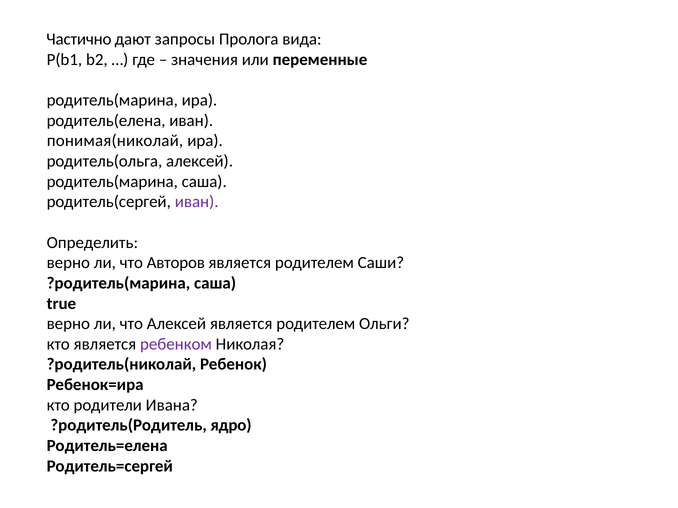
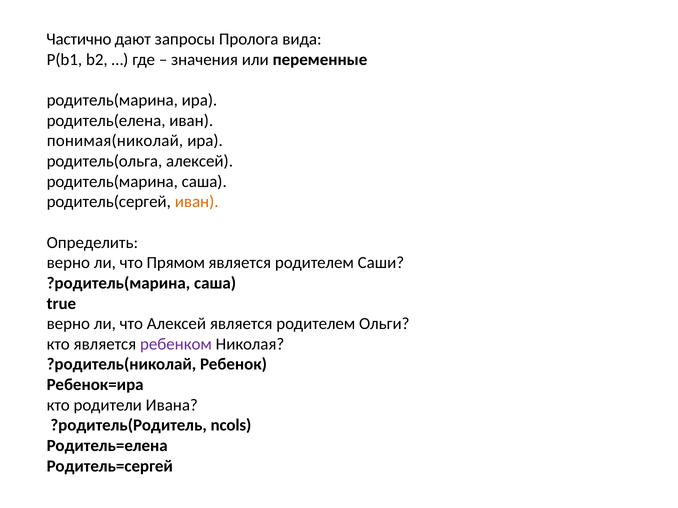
иван colour: purple -> orange (197, 202)
Авторов: Авторов -> Прямом (176, 263)
ядро: ядро -> ncols (231, 426)
